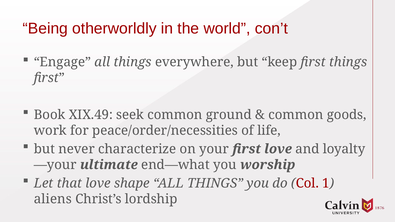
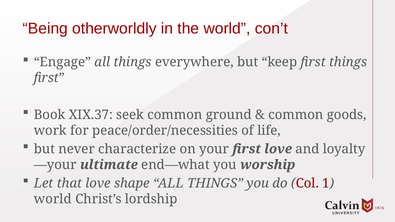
XIX.49: XIX.49 -> XIX.37 (91, 115)
aliens: aliens -> world (53, 199)
